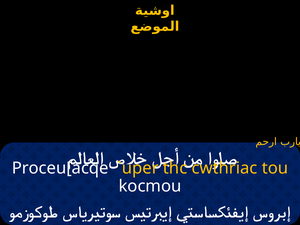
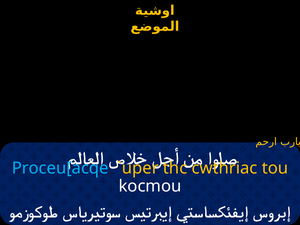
Proceu[acqe colour: white -> light blue (60, 168)
